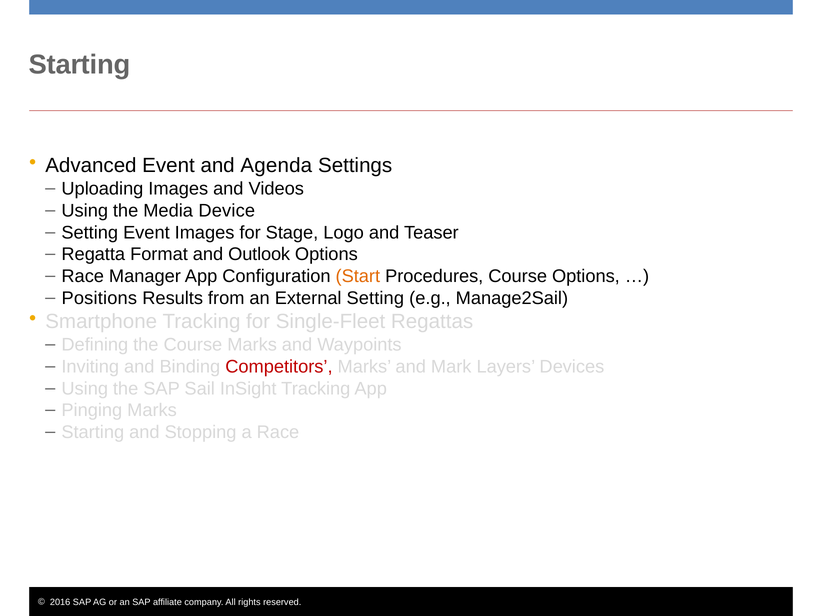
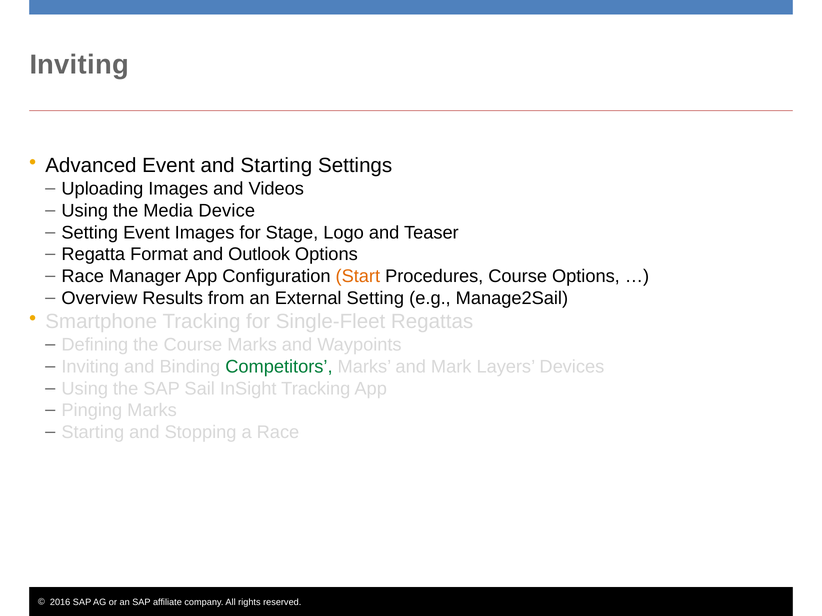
Starting: Starting -> Inviting (79, 65)
and Agenda: Agenda -> Starting (276, 166)
Positions: Positions -> Overview (99, 299)
Competitors colour: red -> green (279, 367)
